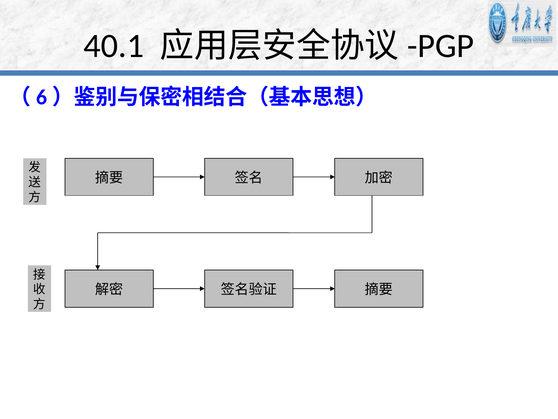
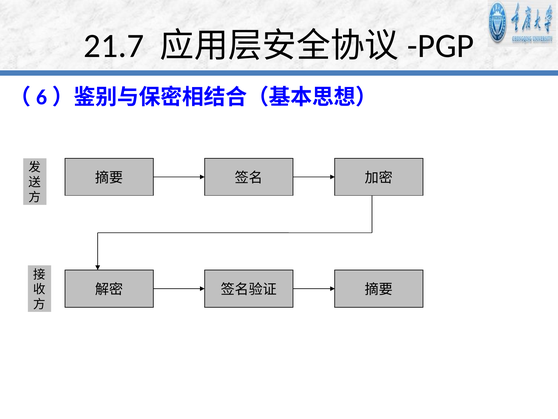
40.1: 40.1 -> 21.7 (114, 46)
